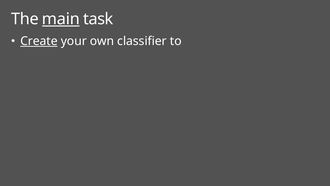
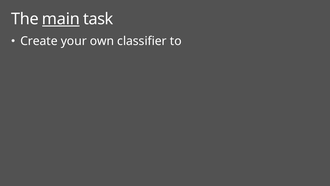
Create underline: present -> none (39, 41)
